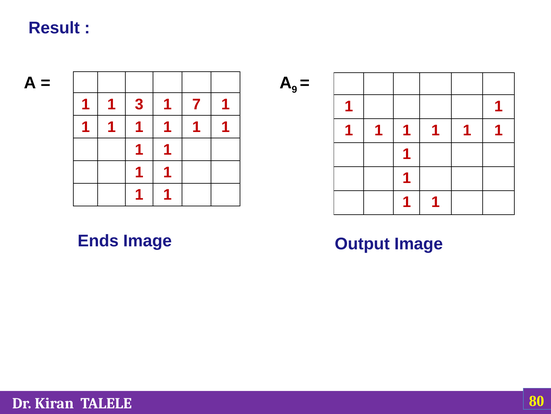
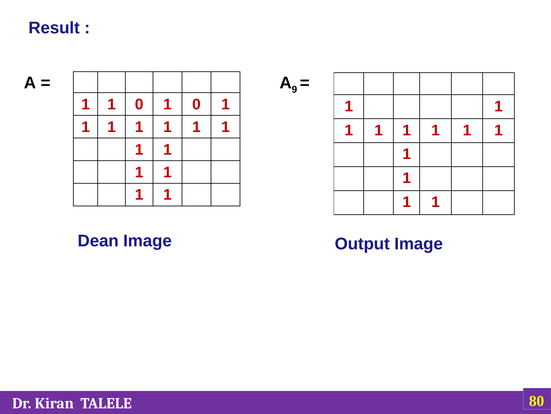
1 1 3: 3 -> 0 (139, 104)
7: 7 -> 0 (197, 104)
Ends: Ends -> Dean (98, 241)
